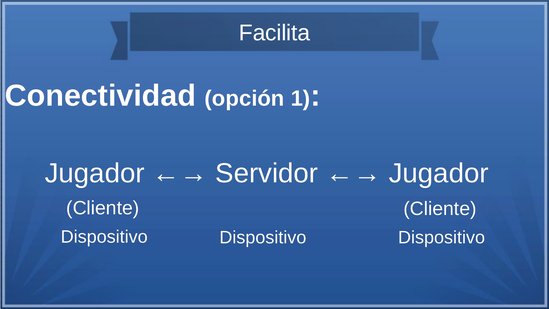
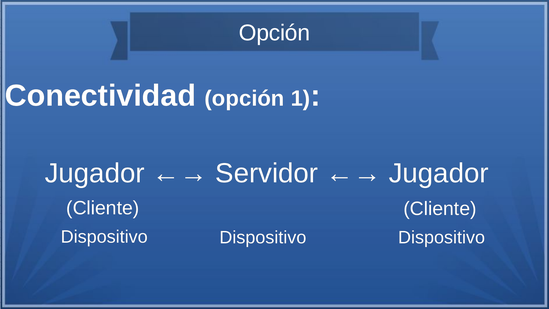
Facilita: Facilita -> Opción (275, 33)
